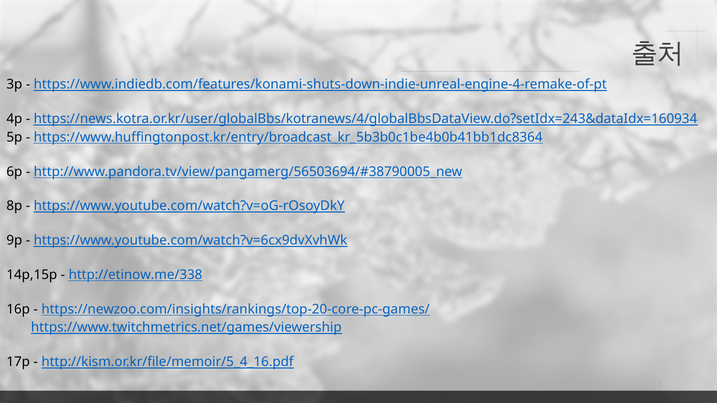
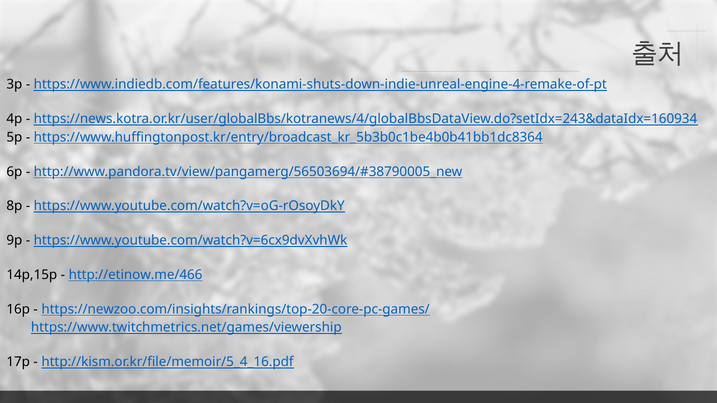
http://etinow.me/338: http://etinow.me/338 -> http://etinow.me/466 (135, 275)
